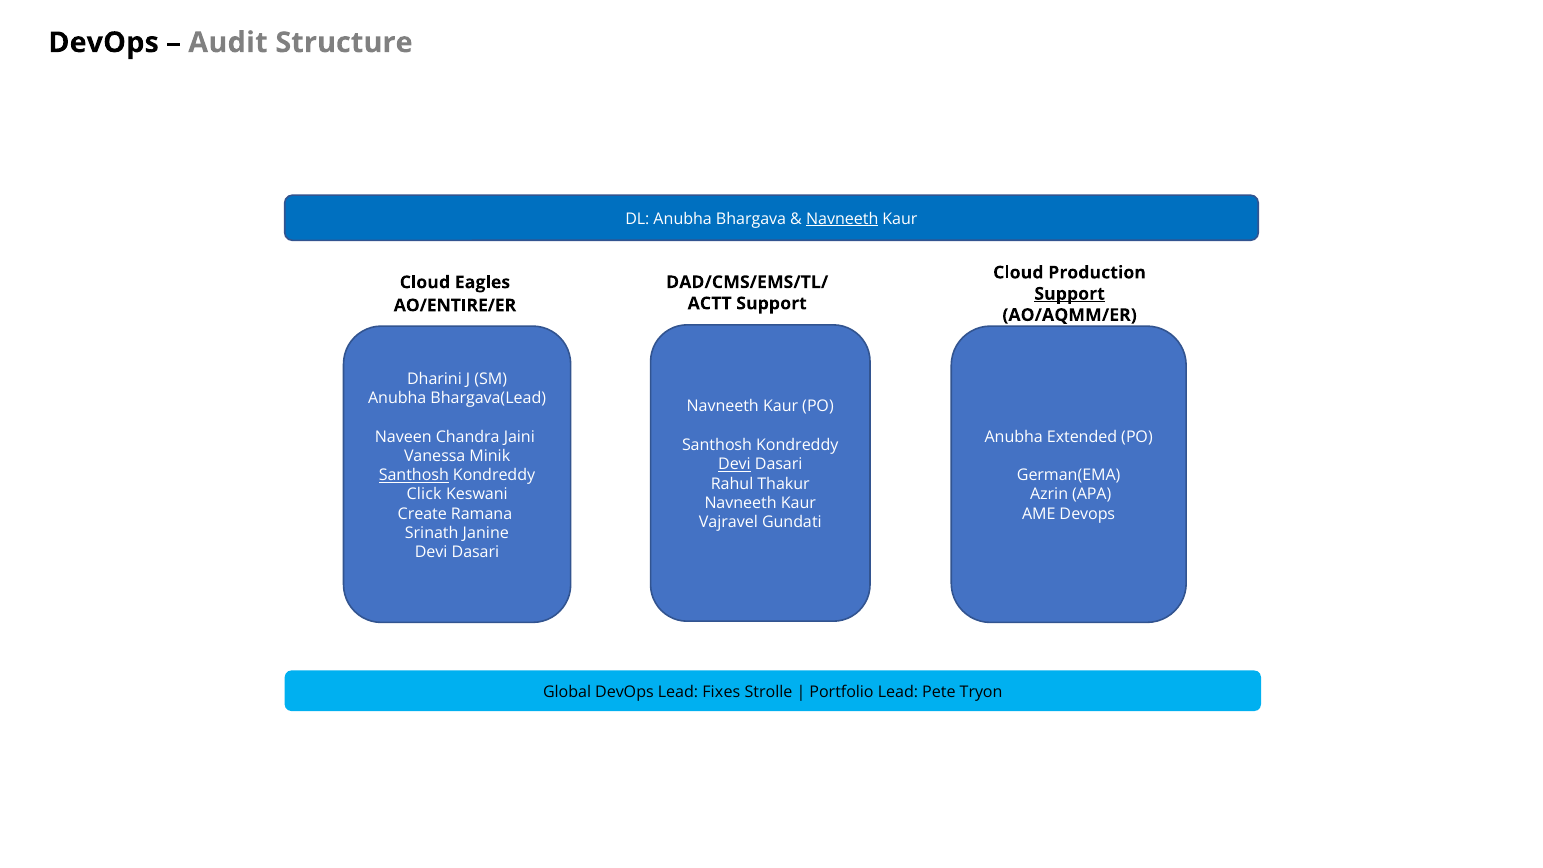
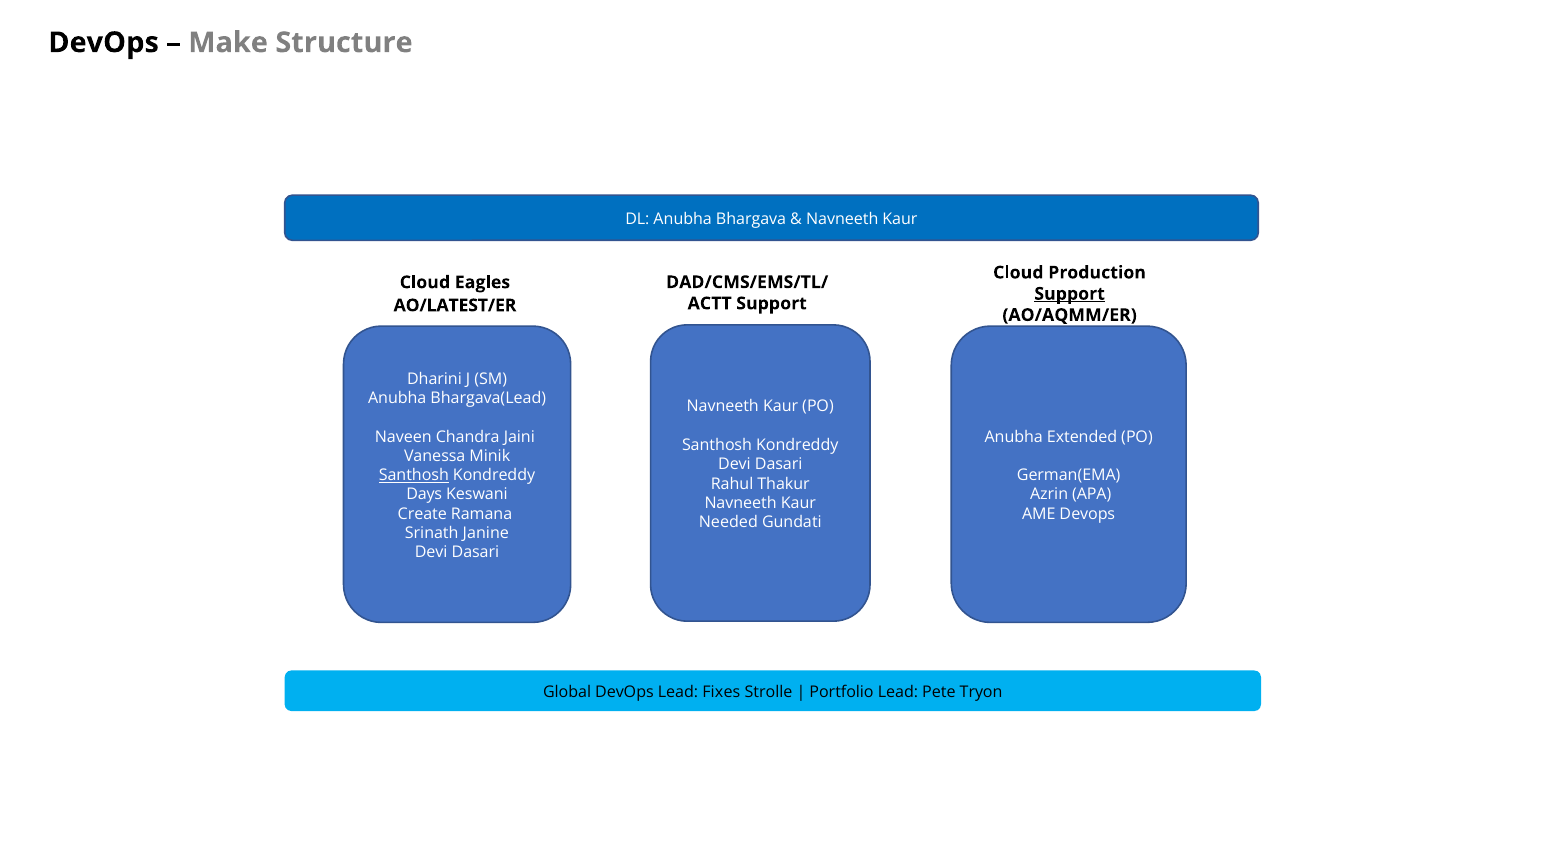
Audit: Audit -> Make (228, 43)
Navneeth underline: present -> none (842, 219)
AO/ENTIRE/ER: AO/ENTIRE/ER -> AO/LATEST/ER (455, 305)
Devi underline: present -> none (734, 464)
Click: Click -> Days (424, 495)
Vajravel: Vajravel -> Needed (728, 522)
